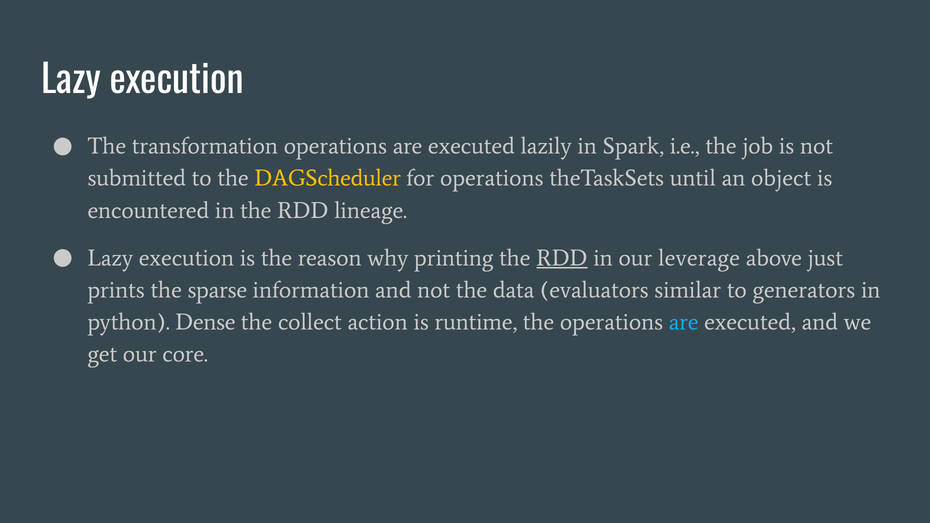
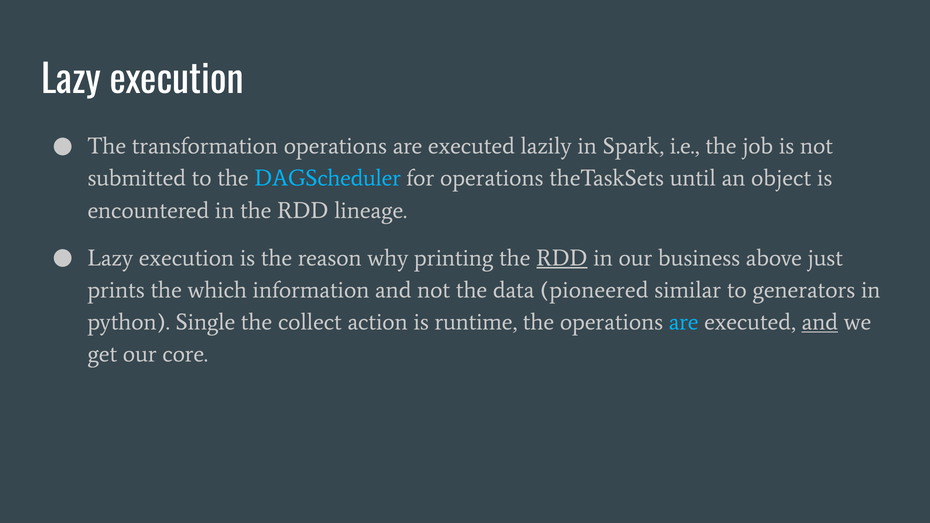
DAGScheduler colour: yellow -> light blue (328, 178)
leverage: leverage -> business (699, 258)
sparse: sparse -> which (217, 290)
evaluators: evaluators -> pioneered (594, 290)
Dense: Dense -> Single (205, 322)
and underline: none -> present (820, 322)
